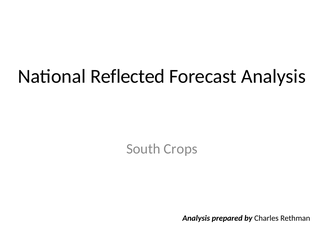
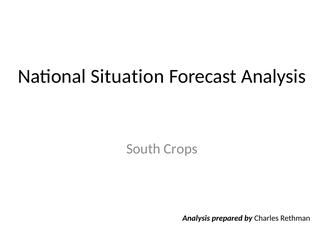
Reflected: Reflected -> Situation (127, 76)
